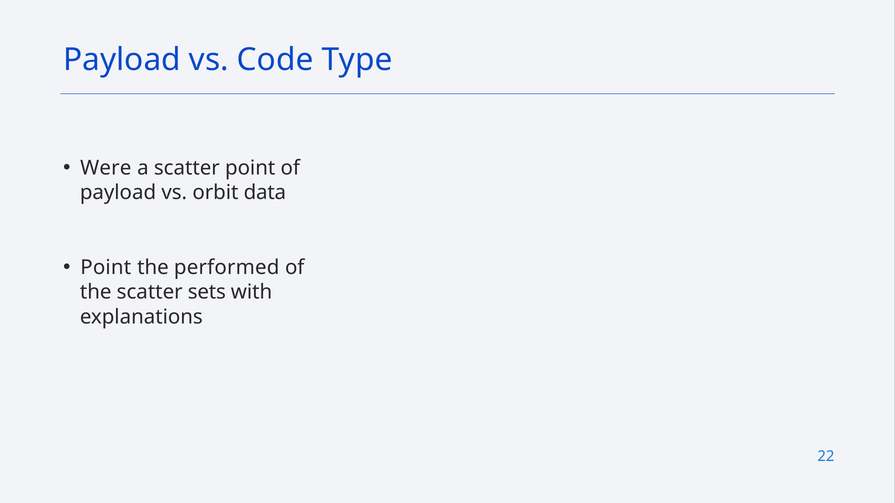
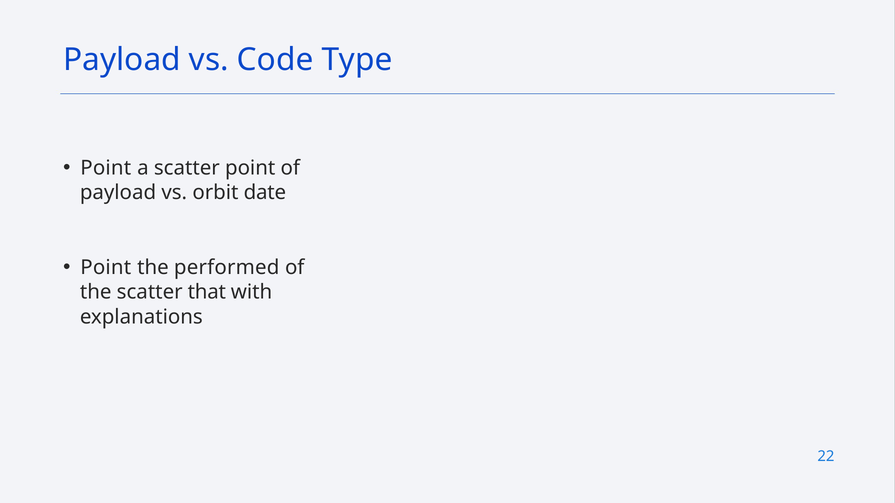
Were: Were -> Point (106, 168)
data: data -> date (265, 193)
sets: sets -> that (207, 292)
